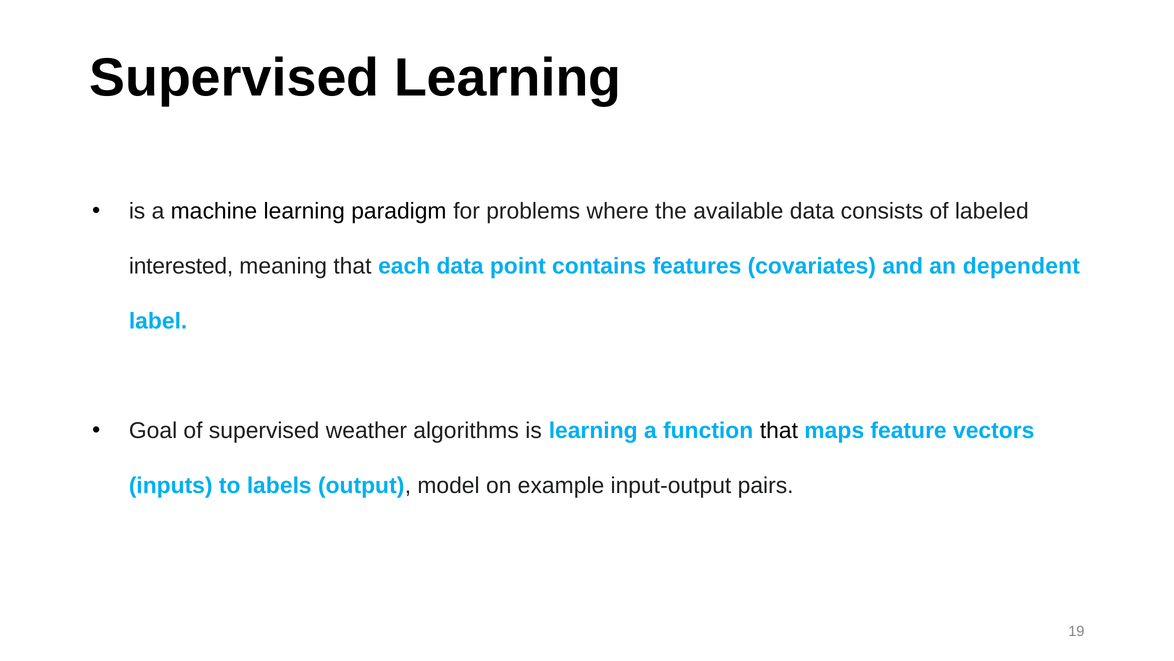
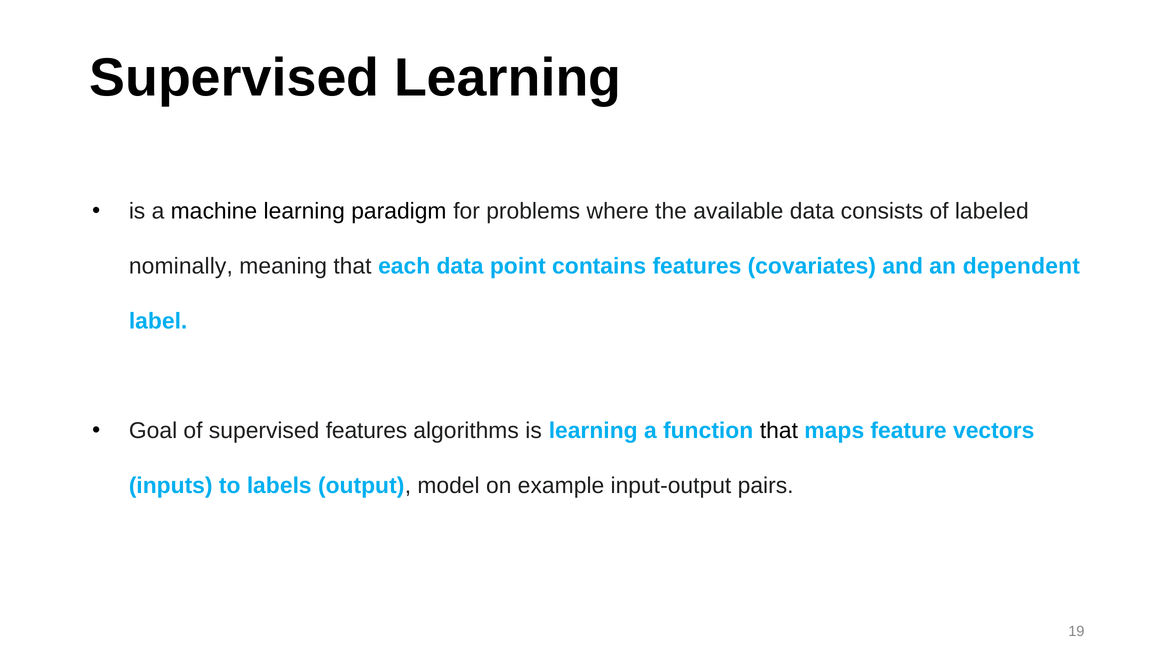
interested: interested -> nominally (181, 266)
supervised weather: weather -> features (367, 430)
